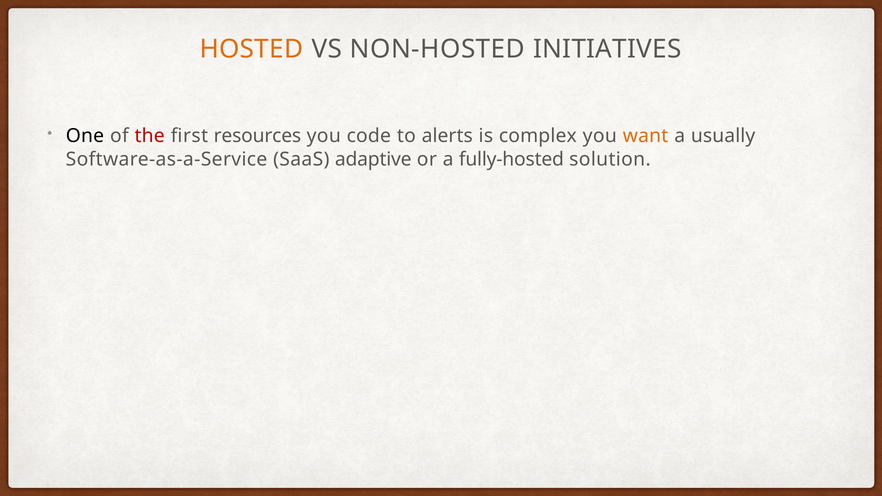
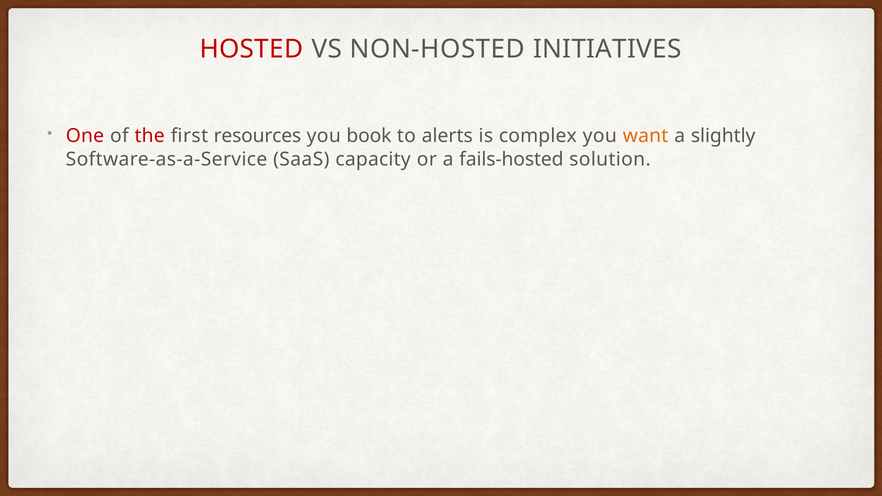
HOSTED colour: orange -> red (251, 49)
One colour: black -> red (85, 136)
code: code -> book (369, 136)
usually: usually -> slightly (723, 136)
adaptive: adaptive -> capacity (373, 159)
fully-hosted: fully-hosted -> fails-hosted (511, 159)
